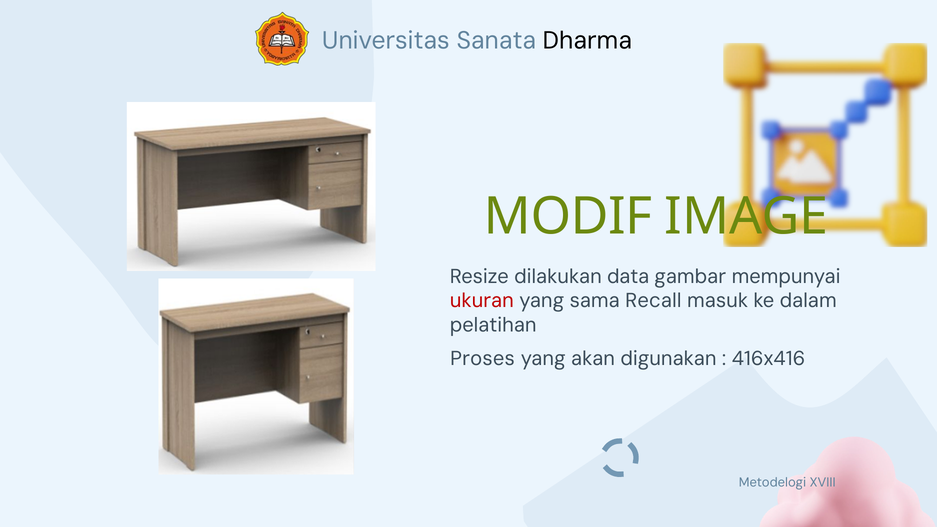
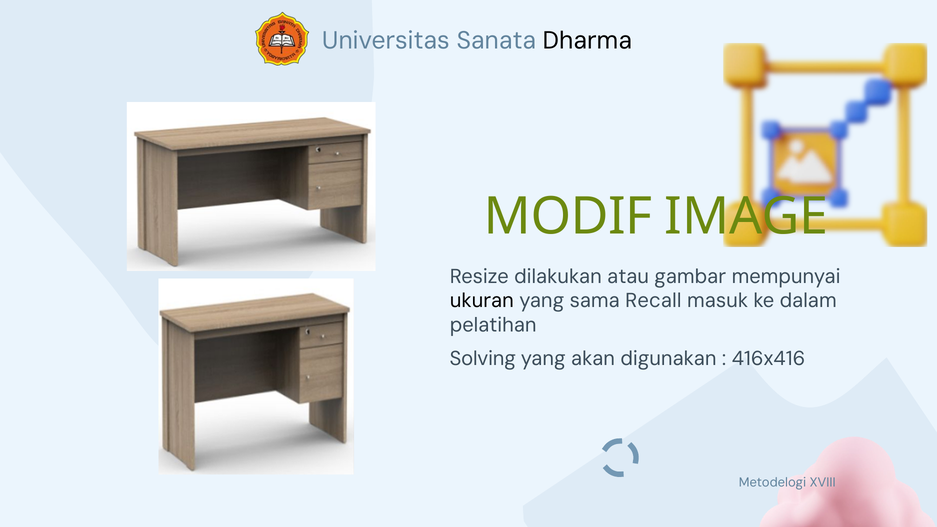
data: data -> atau (628, 277)
ukuran colour: red -> black (482, 301)
Proses: Proses -> Solving (483, 359)
